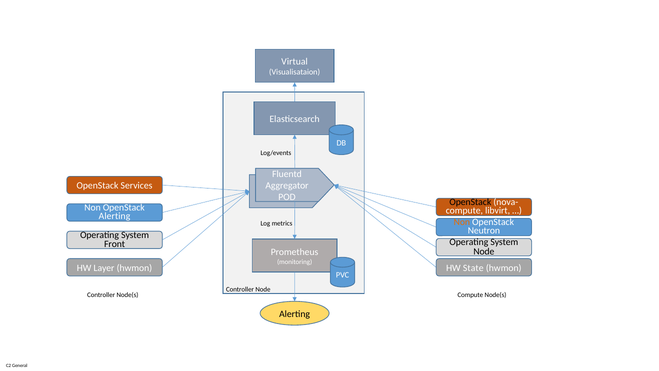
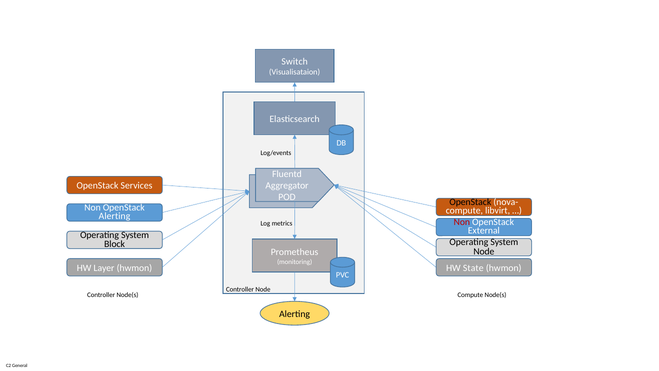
Virtual: Virtual -> Switch (295, 62)
Non colour: orange -> red (462, 222)
Neutron: Neutron -> External (484, 231)
Front: Front -> Block (115, 244)
